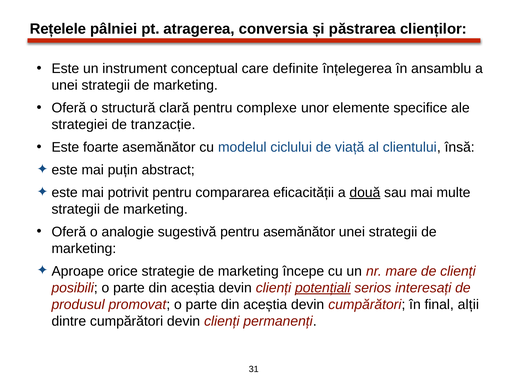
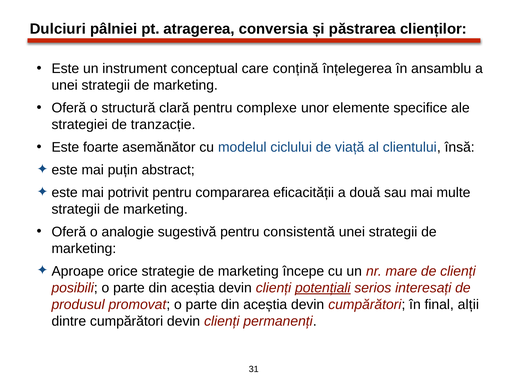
Rețelele: Rețelele -> Dulciuri (58, 29)
definite: definite -> conțină (296, 69)
două underline: present -> none (365, 193)
pentru asemănător: asemănător -> consistentă (299, 232)
